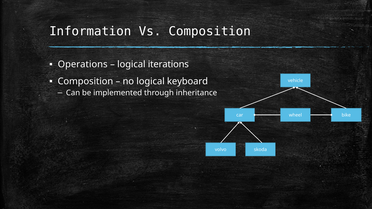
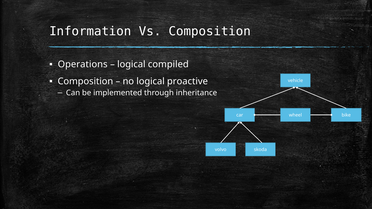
iterations: iterations -> compiled (168, 65)
keyboard: keyboard -> proactive (187, 82)
